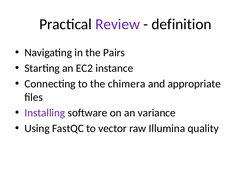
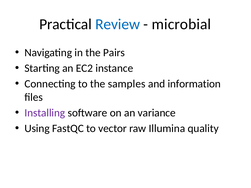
Review colour: purple -> blue (118, 24)
definition: definition -> microbial (181, 24)
chimera: chimera -> samples (127, 84)
appropriate: appropriate -> information (194, 84)
